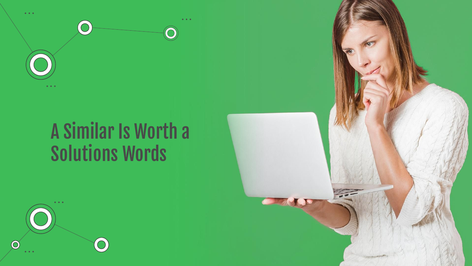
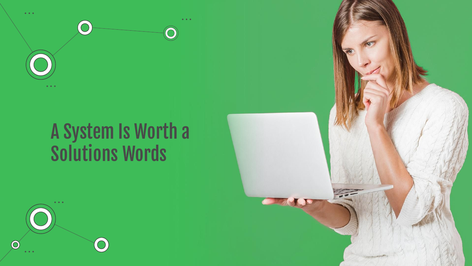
Similar: Similar -> System (89, 133)
